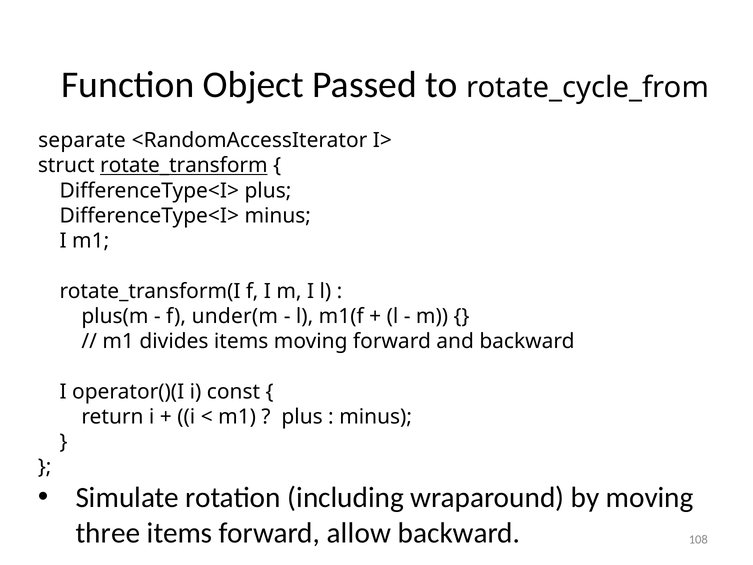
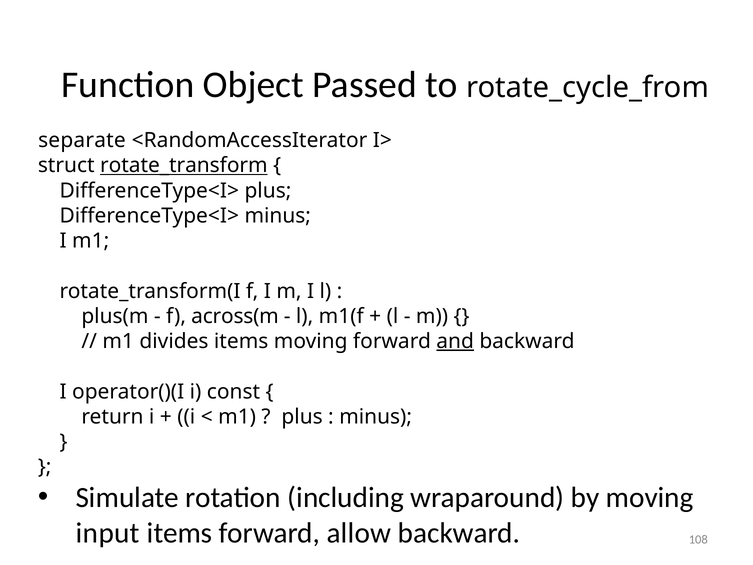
under(m: under(m -> across(m (235, 316)
and underline: none -> present (455, 341)
three: three -> input (108, 533)
